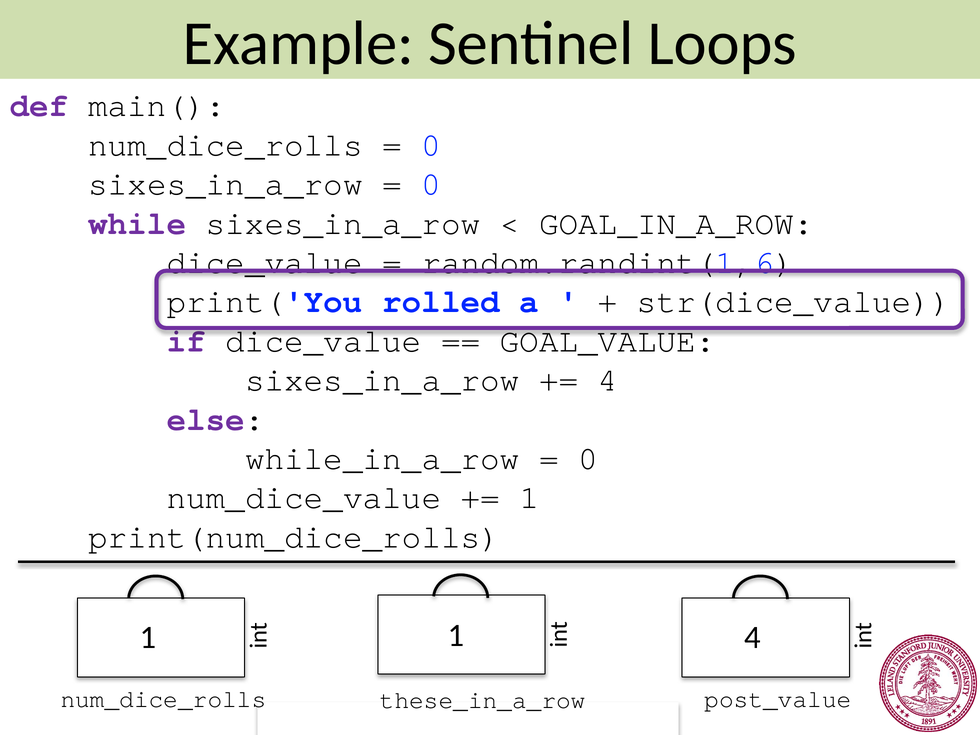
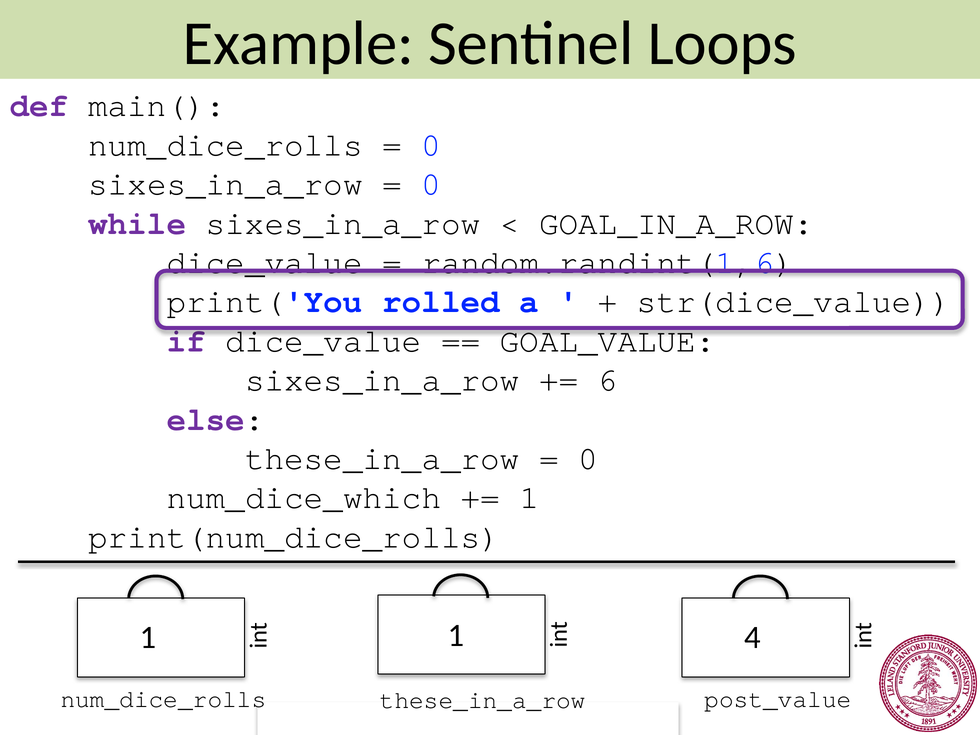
4: 4 -> 6 (608, 380)
while_in_a_row: while_in_a_row -> these_in_a_row (382, 458)
num_dice_value: num_dice_value -> num_dice_which (304, 498)
